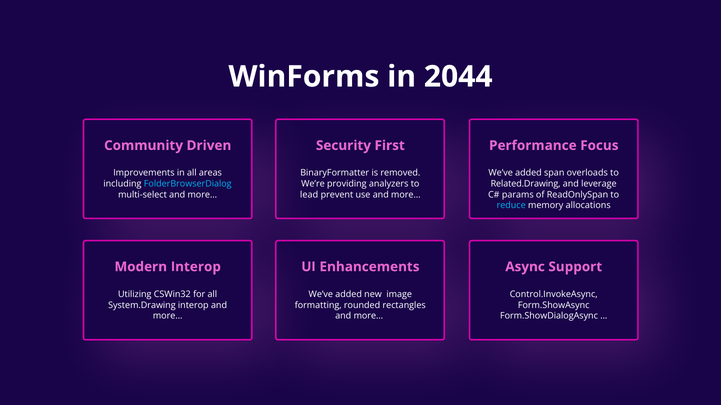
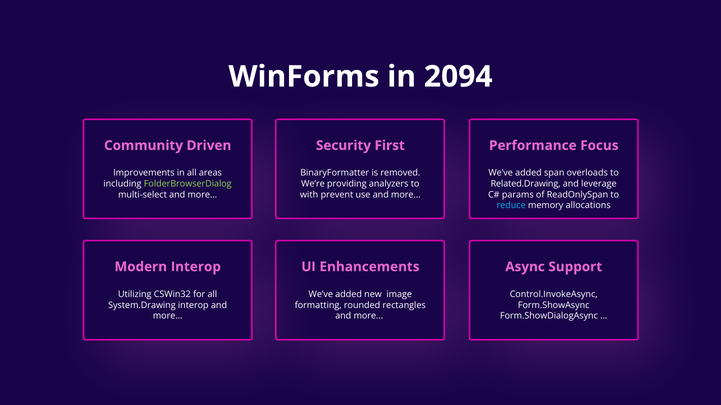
2044: 2044 -> 2094 (458, 77)
FolderBrowserDialog colour: light blue -> light green (188, 184)
lead: lead -> with (309, 195)
